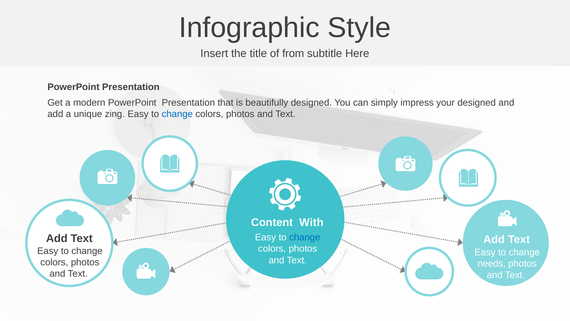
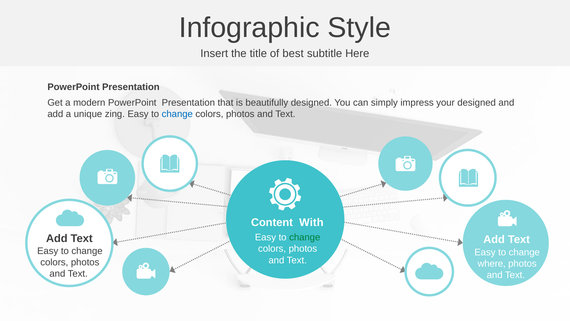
from: from -> best (293, 53)
change colour: blue -> green (305, 237)
needs: needs -> where (492, 263)
